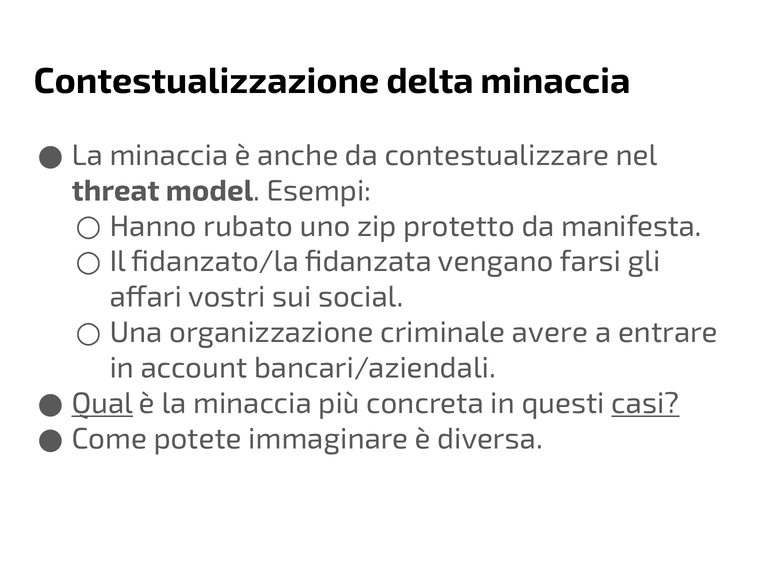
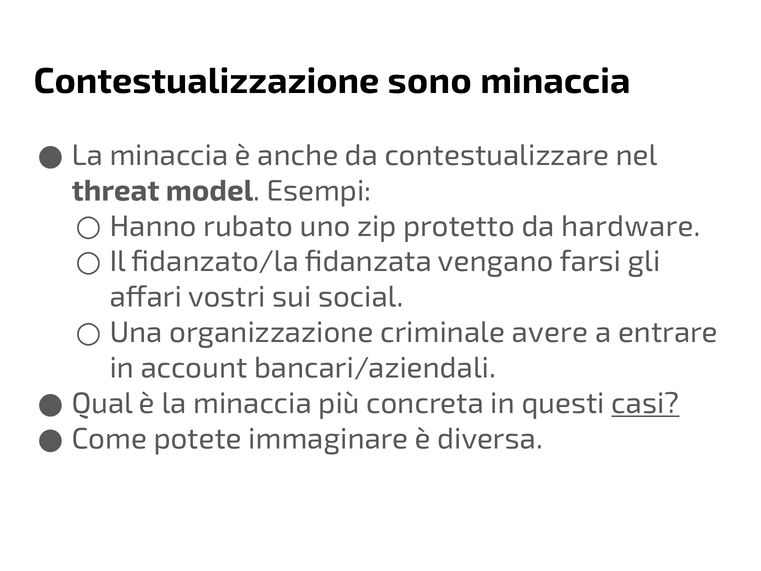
delta: delta -> sono (430, 81)
manifesta: manifesta -> hardware (631, 226)
Qual underline: present -> none (102, 403)
